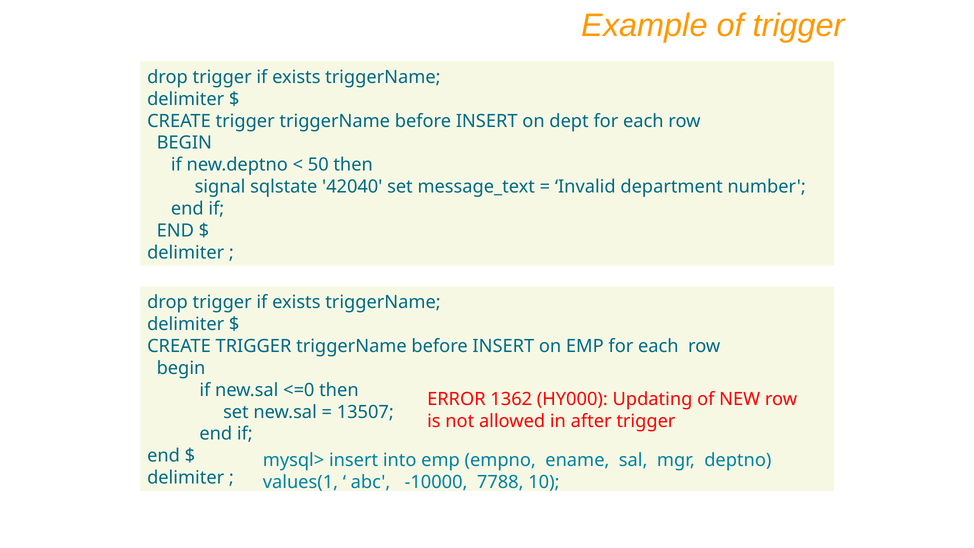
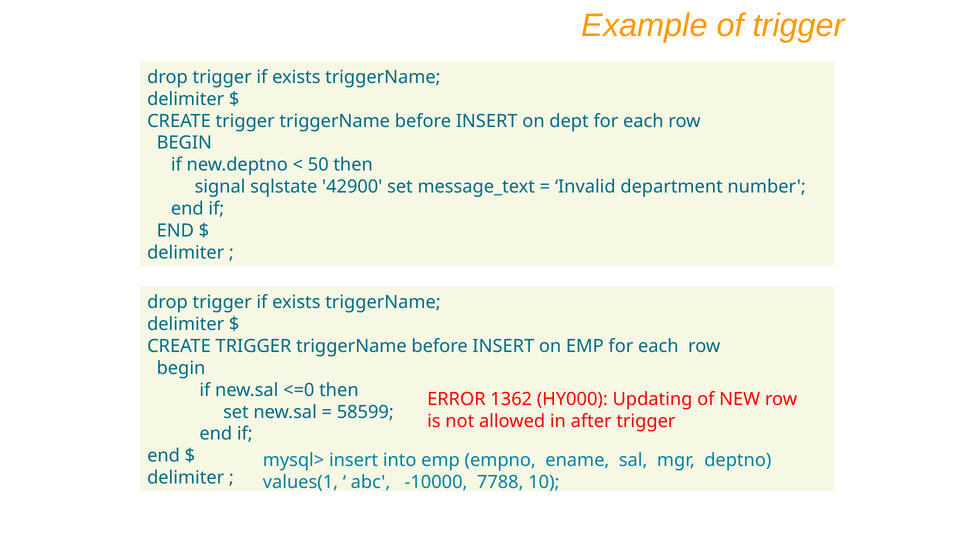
42040: 42040 -> 42900 (352, 187)
13507: 13507 -> 58599 (365, 412)
